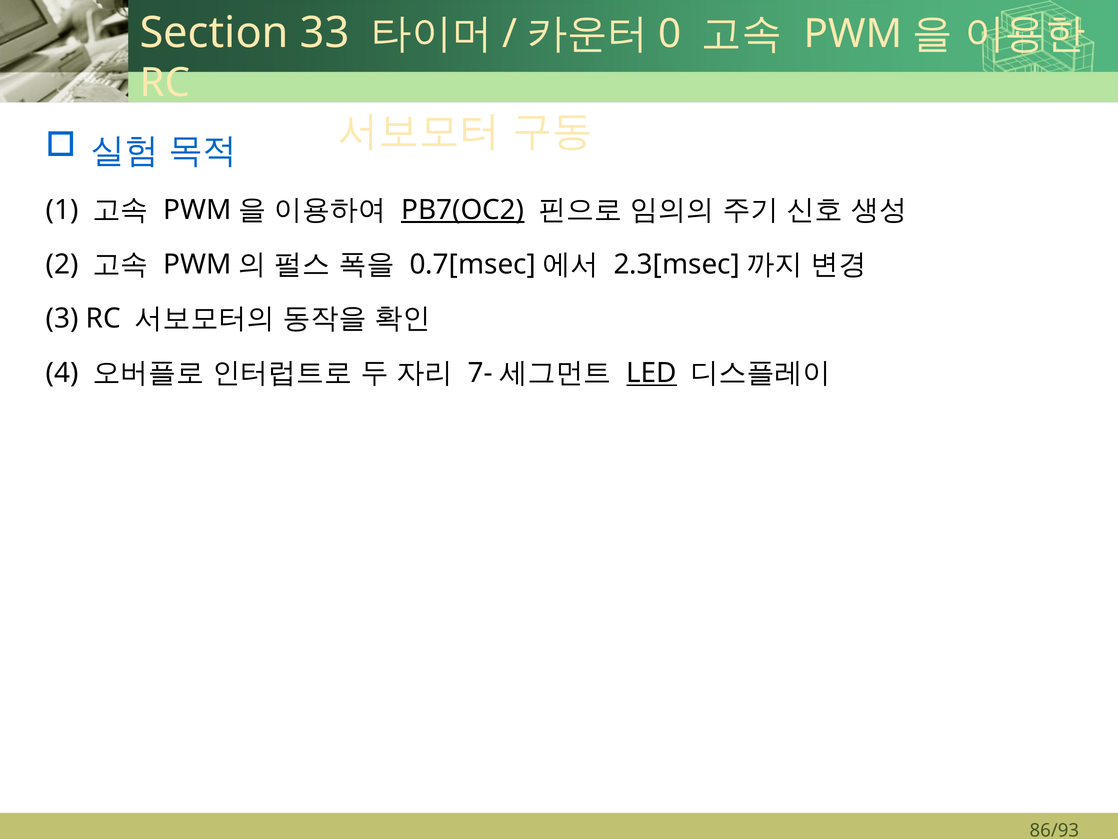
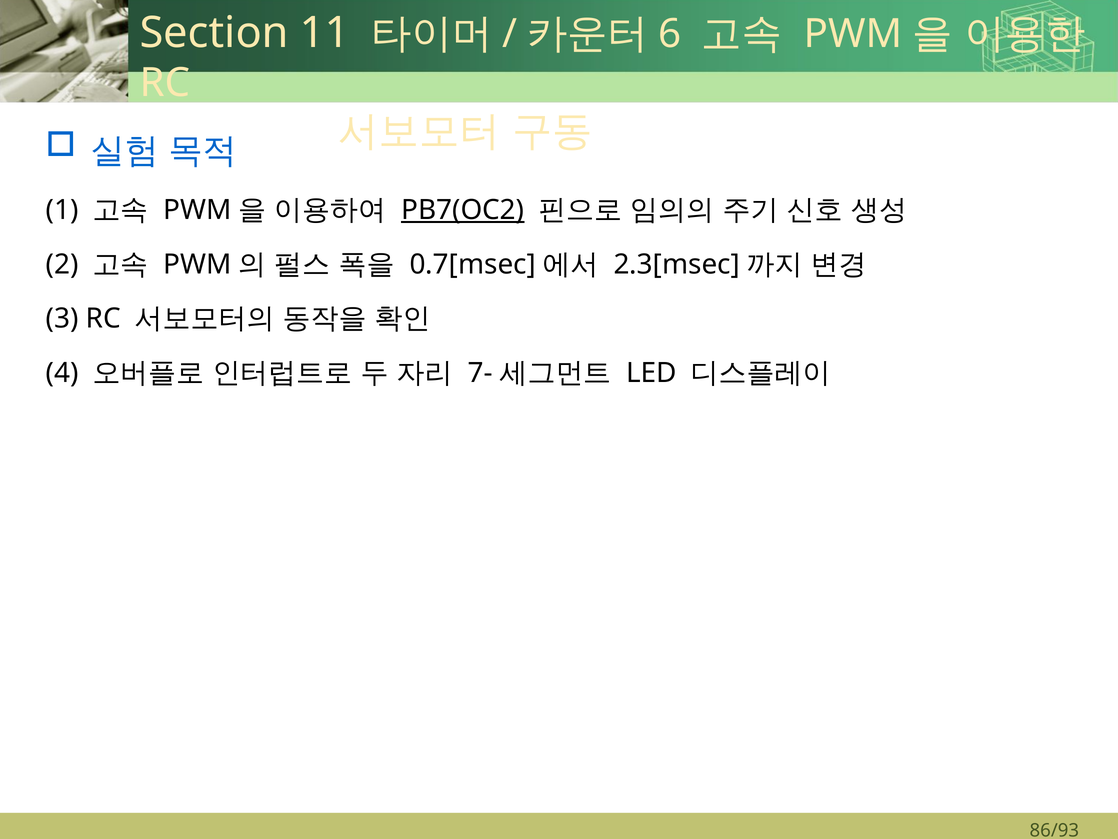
33: 33 -> 11 (325, 33)
0: 0 -> 6 (670, 34)
LED underline: present -> none (652, 373)
